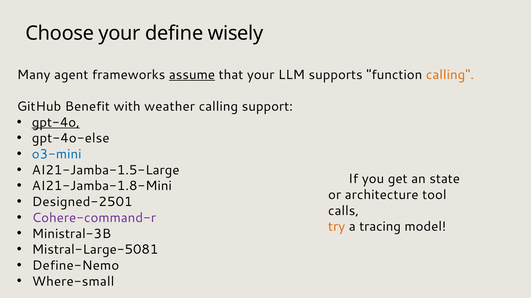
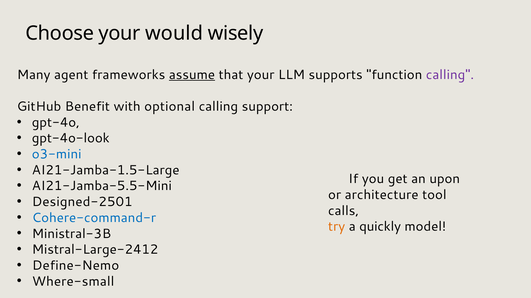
define: define -> would (174, 33)
calling colour: orange -> purple (450, 75)
weather: weather -> optional (170, 107)
gpt-4o underline: present -> none (56, 123)
gpt-4o-else: gpt-4o-else -> gpt-4o-look (71, 139)
state: state -> upon (445, 179)
AI21-Jamba-1.8-Mini: AI21-Jamba-1.8-Mini -> AI21-Jamba-5.5-Mini (102, 186)
Cohere-command-r colour: purple -> blue (94, 218)
tracing: tracing -> quickly (380, 227)
Mistral-Large-5081: Mistral-Large-5081 -> Mistral-Large-2412 (95, 250)
